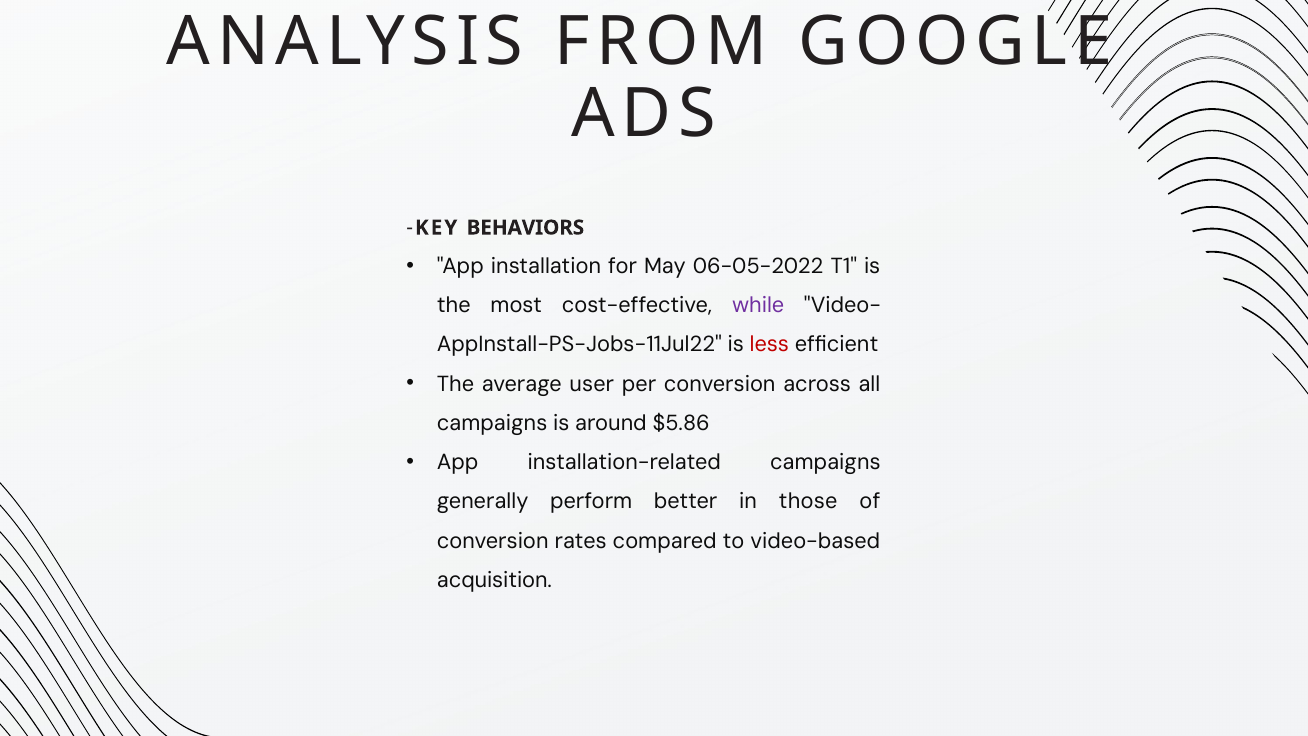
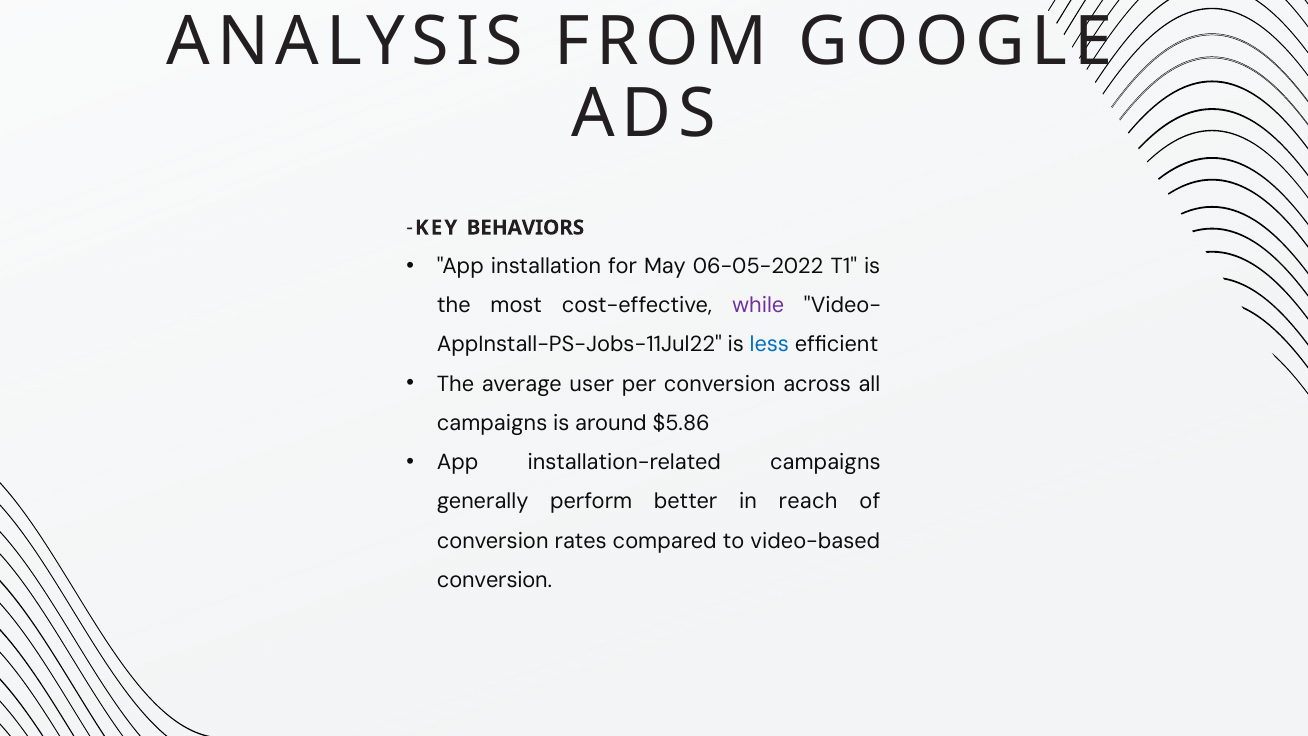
less colour: red -> blue (769, 345)
those: those -> reach (808, 501)
acquisition: acquisition -> conversion (495, 580)
